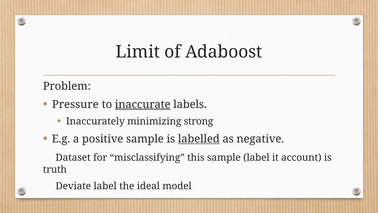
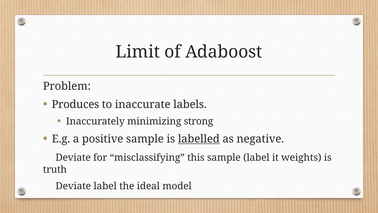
Pressure: Pressure -> Produces (75, 104)
inaccurate underline: present -> none (143, 104)
Dataset: Dataset -> Deviate (73, 157)
account: account -> weights (301, 157)
